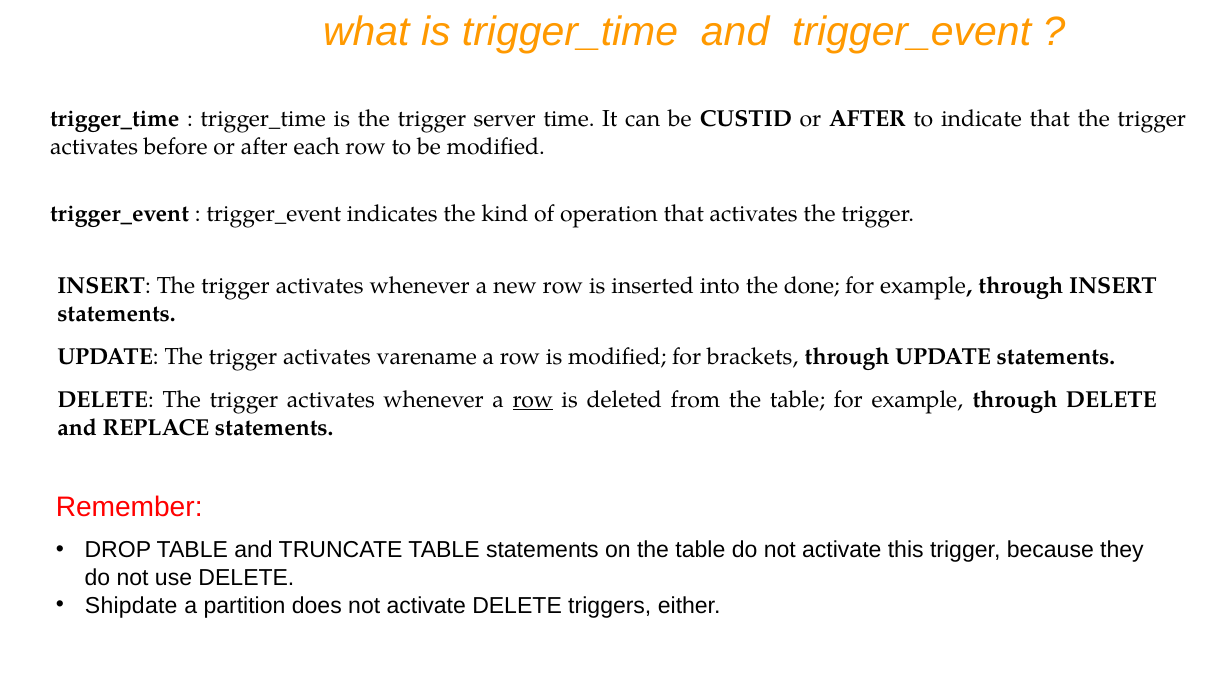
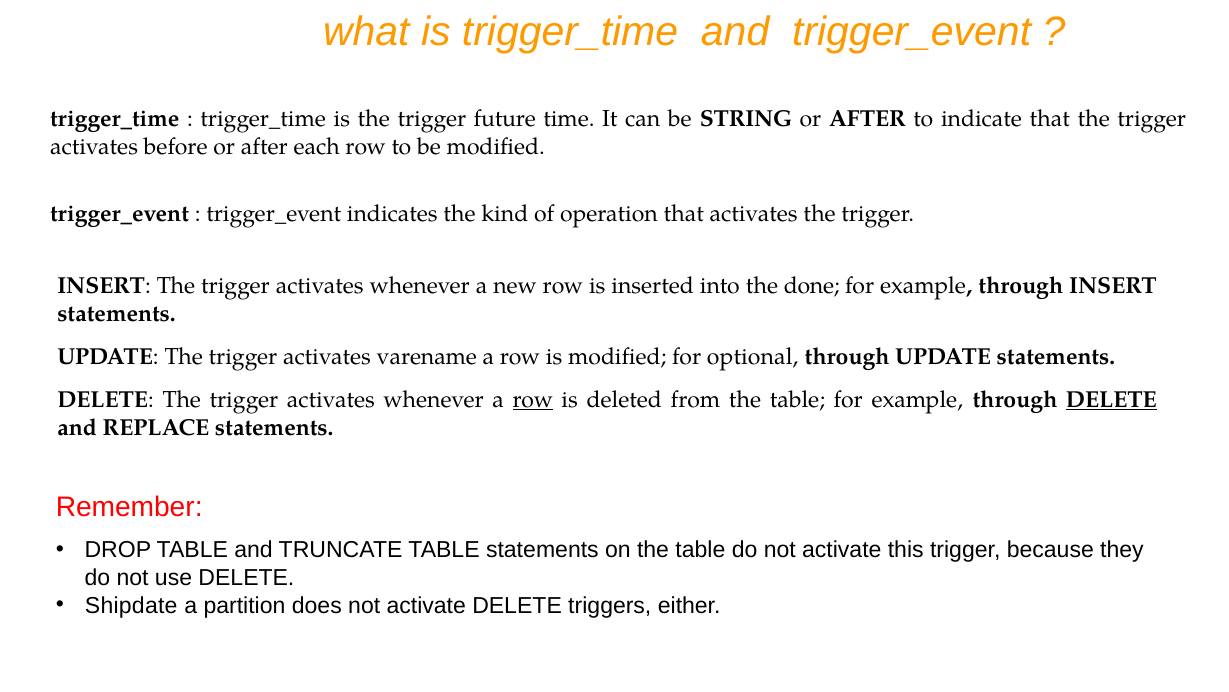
server: server -> future (505, 119)
CUSTID: CUSTID -> STRING (746, 119)
brackets: brackets -> optional (753, 356)
DELETE underline: none -> present (1111, 399)
